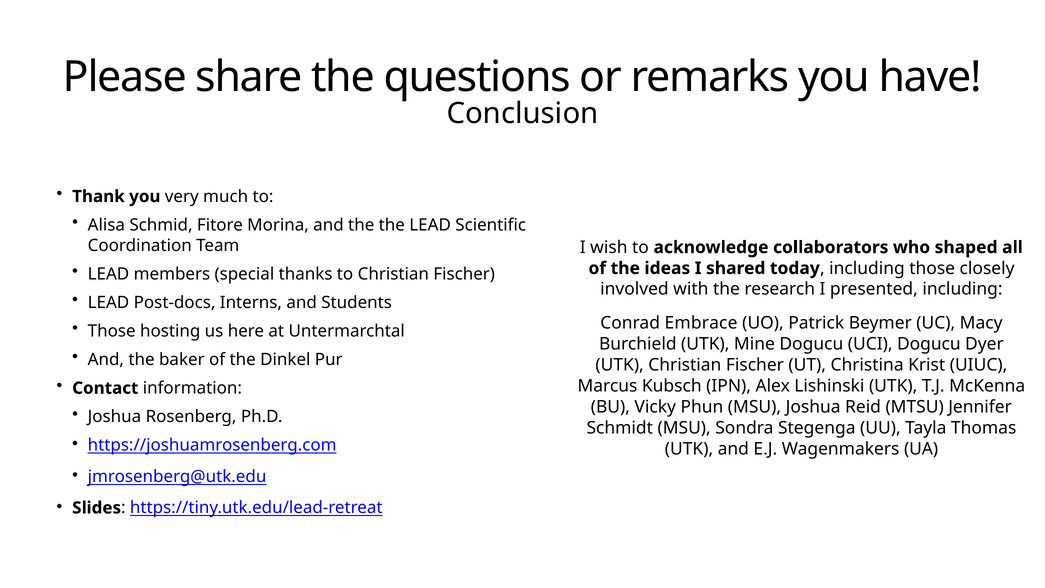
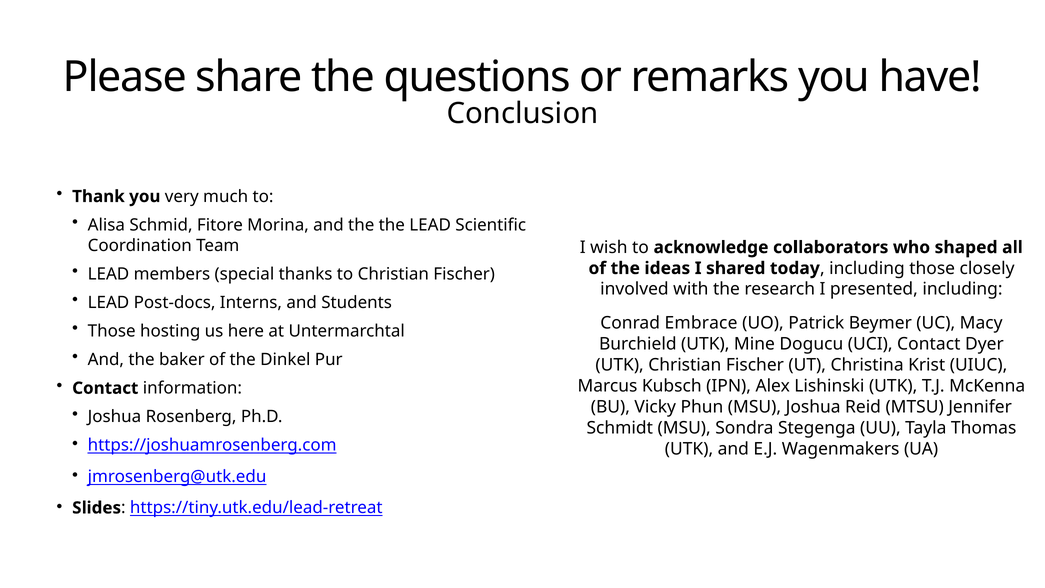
UCI Dogucu: Dogucu -> Contact (929, 344)
